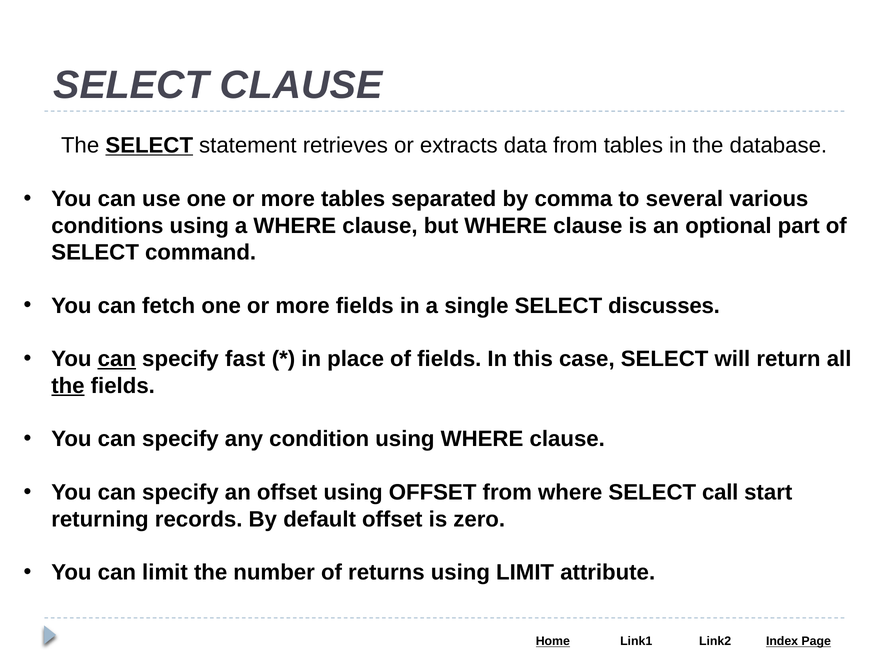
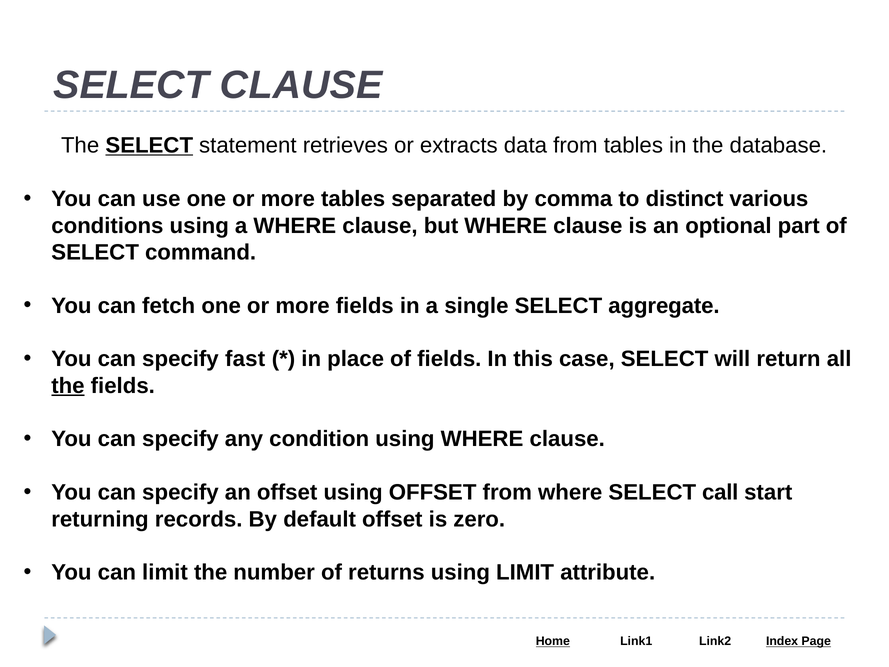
several: several -> distinct (685, 199)
discusses: discusses -> aggregate (664, 306)
can underline: present -> none (117, 359)
